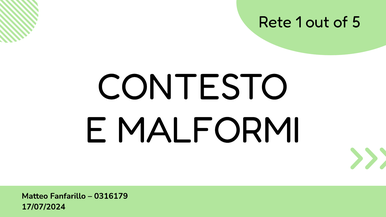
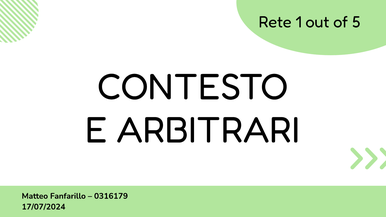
MALFORMI: MALFORMI -> ARBITRARI (208, 130)
